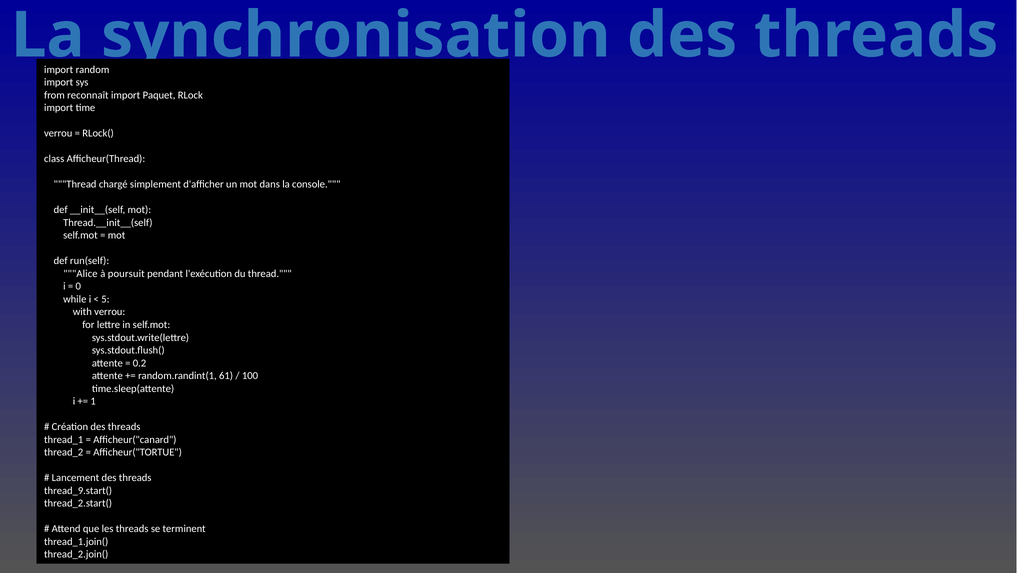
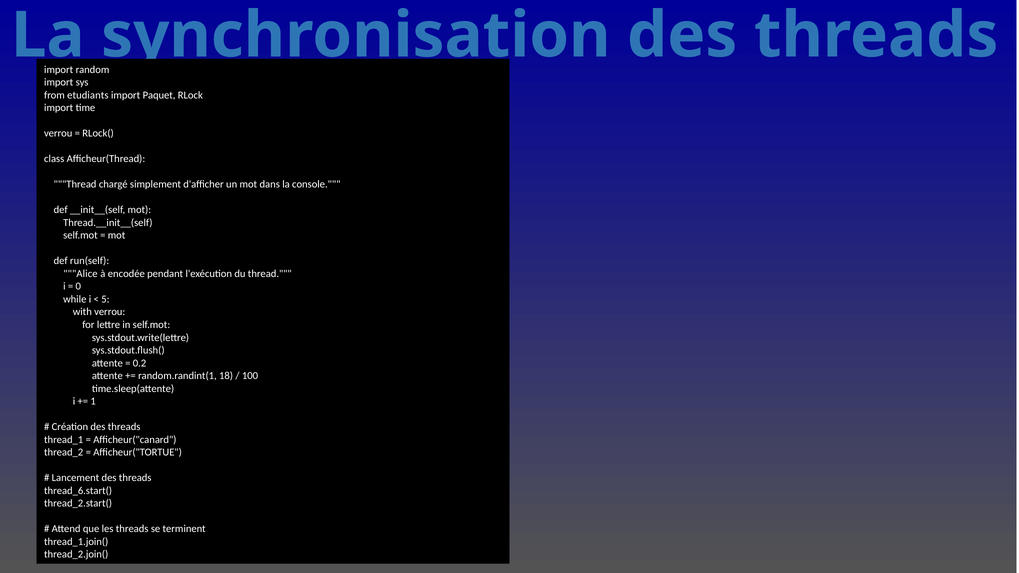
reconnaît: reconnaît -> etudiants (88, 95)
poursuit: poursuit -> encodée (126, 274)
61: 61 -> 18 (226, 376)
thread_9.start(: thread_9.start( -> thread_6.start( (78, 491)
